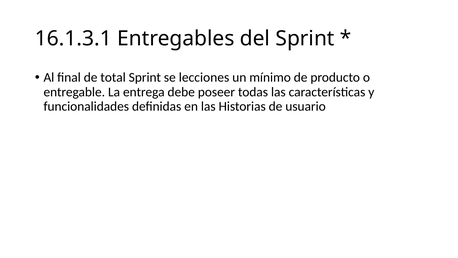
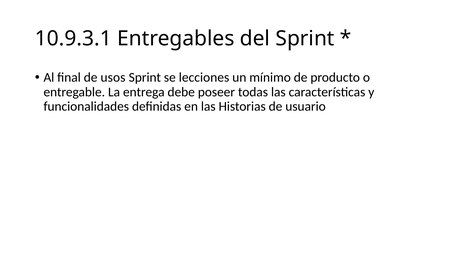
16.1.3.1: 16.1.3.1 -> 10.9.3.1 (73, 38)
total: total -> usos (113, 77)
